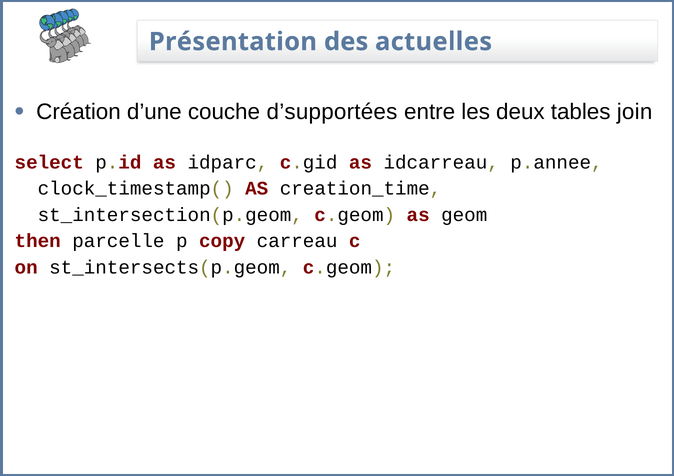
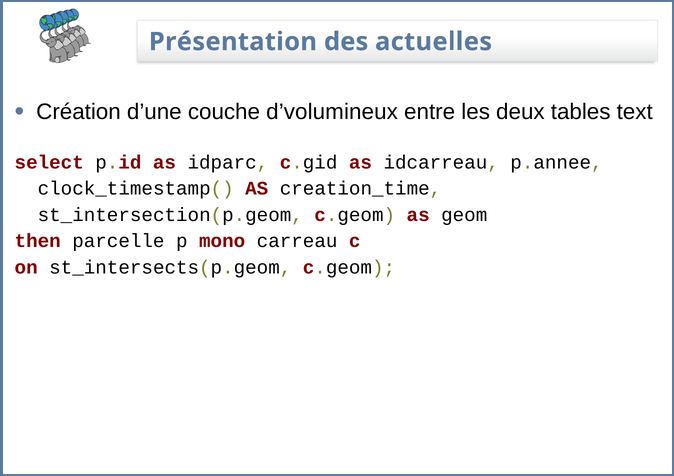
d’supportées: d’supportées -> d’volumineux (332, 112)
join: join -> text (635, 112)
copy: copy -> mono (222, 241)
